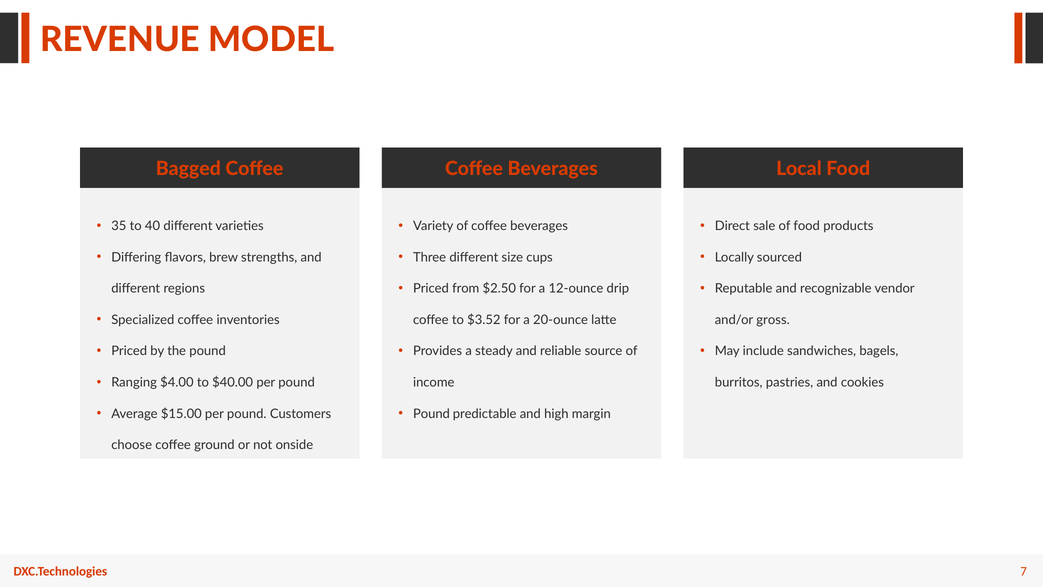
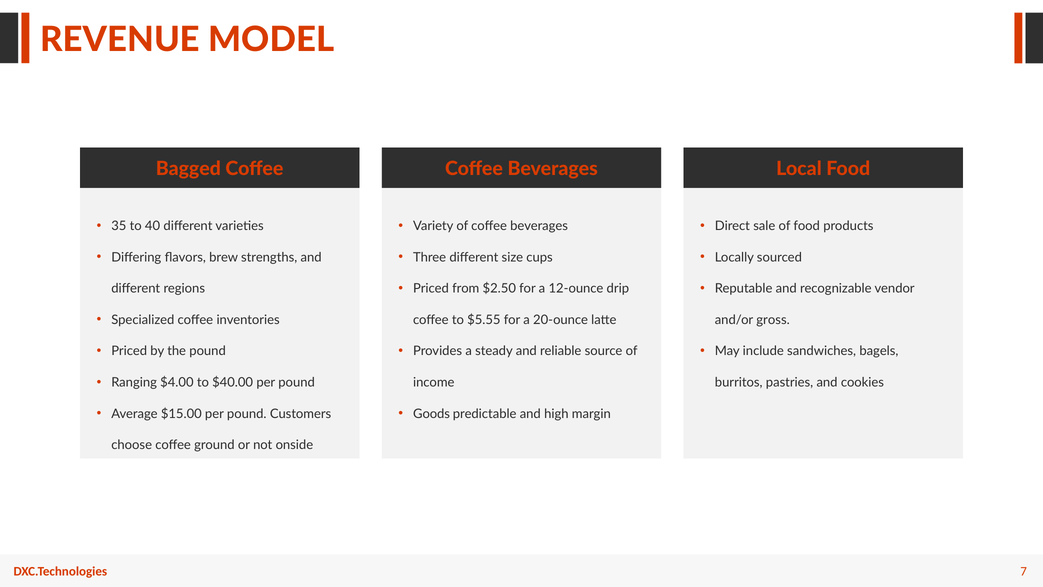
$3.52: $3.52 -> $5.55 (484, 320)
Pound: Pound -> Goods (432, 414)
